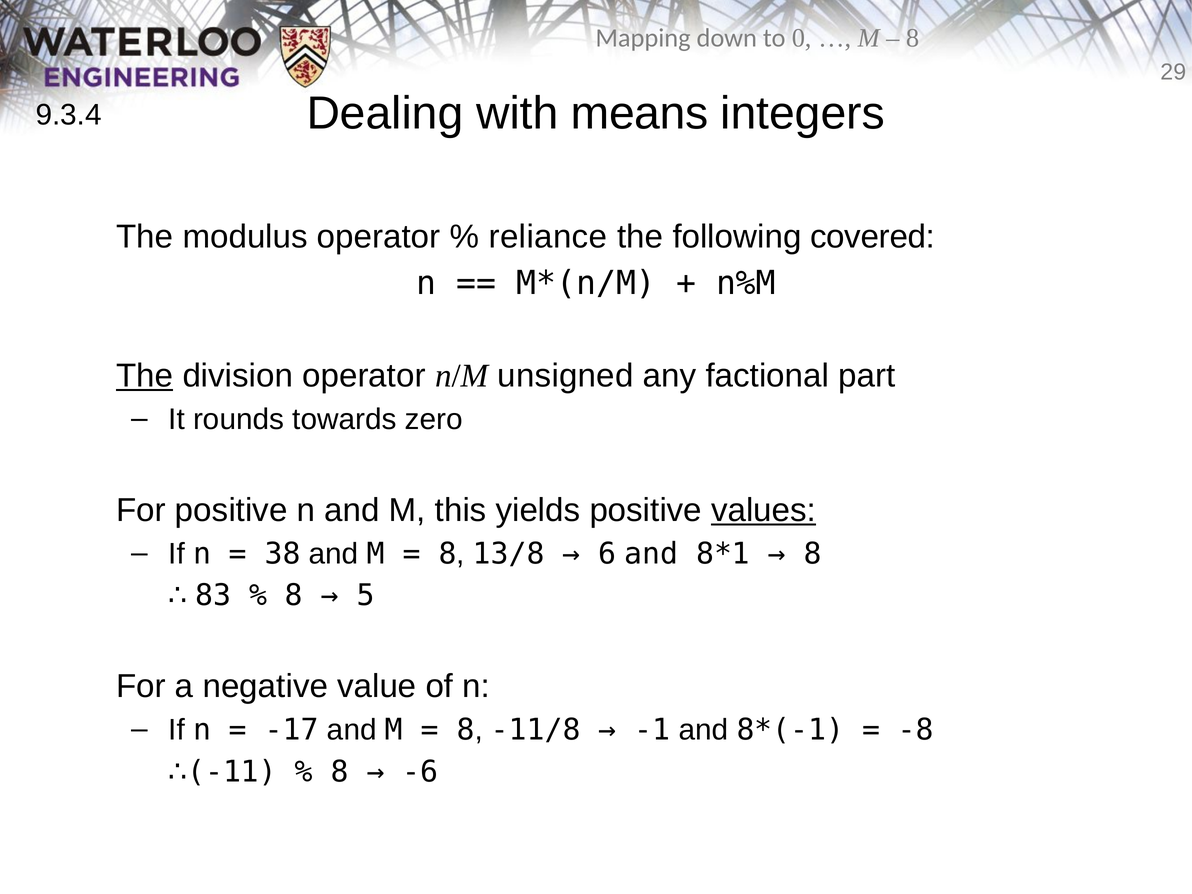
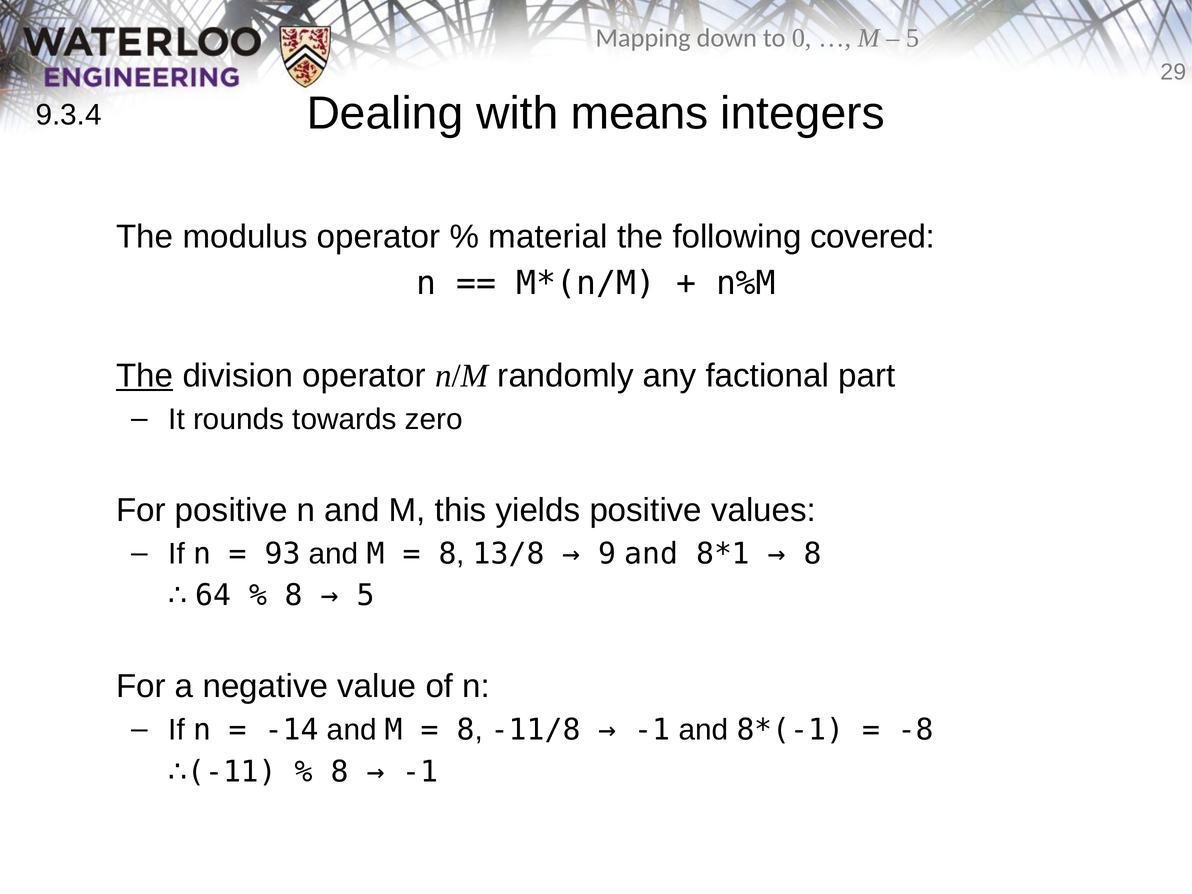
8: 8 -> 5 (913, 38)
reliance: reliance -> material (548, 237)
unsigned: unsigned -> randomly (566, 376)
values underline: present -> none (764, 510)
38: 38 -> 93 (283, 554)
6: 6 -> 9 (607, 554)
83: 83 -> 64 (213, 596)
-17: -17 -> -14 (292, 730)
-6: -6 -> -1 (420, 772)
